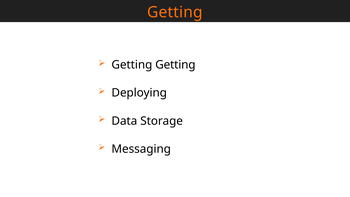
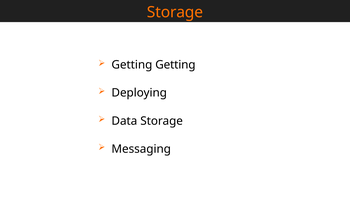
Getting: Getting -> Storage (175, 12)
